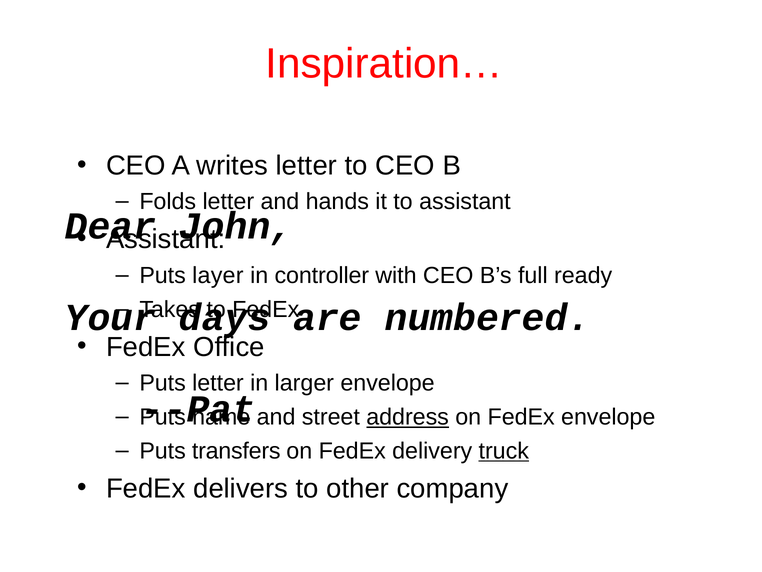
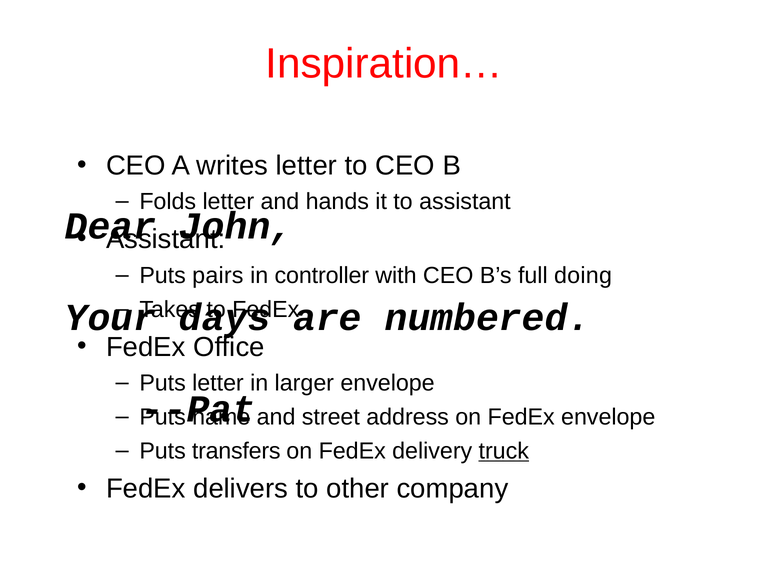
layer: layer -> pairs (218, 275)
ready: ready -> doing (583, 275)
address underline: present -> none (408, 417)
